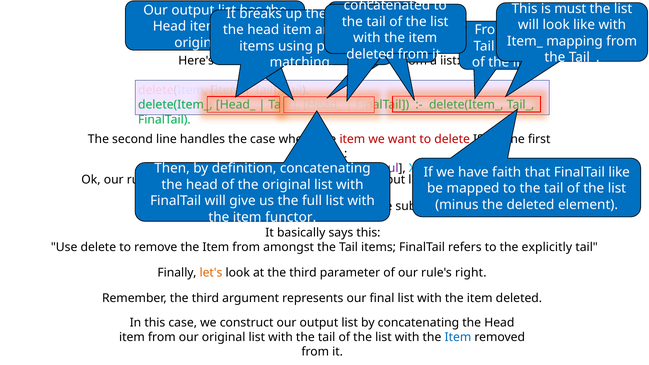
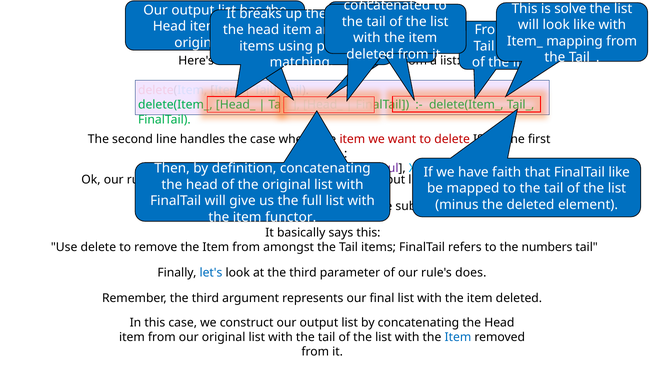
must: must -> solve (570, 9)
explicitly: explicitly -> numbers (547, 247)
let's colour: orange -> blue (211, 273)
right: right -> does (471, 273)
